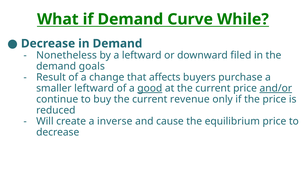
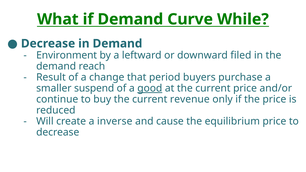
Nonetheless: Nonetheless -> Environment (67, 55)
goals: goals -> reach (92, 66)
affects: affects -> period (165, 77)
smaller leftward: leftward -> suspend (94, 88)
and/or underline: present -> none (276, 88)
